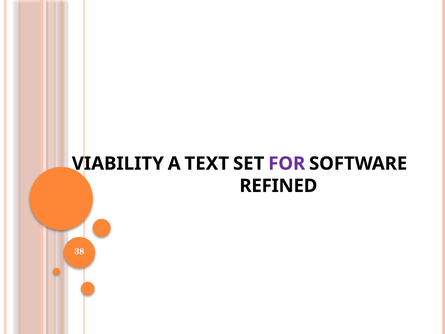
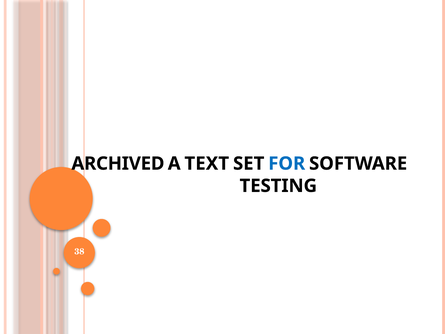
VIABILITY: VIABILITY -> ARCHIVED (118, 163)
FOR colour: purple -> blue (287, 163)
REFINED: REFINED -> TESTING (278, 186)
